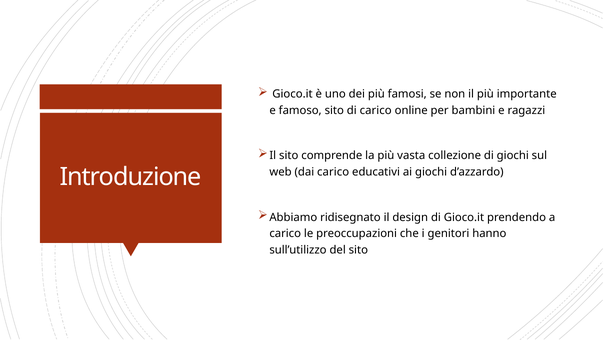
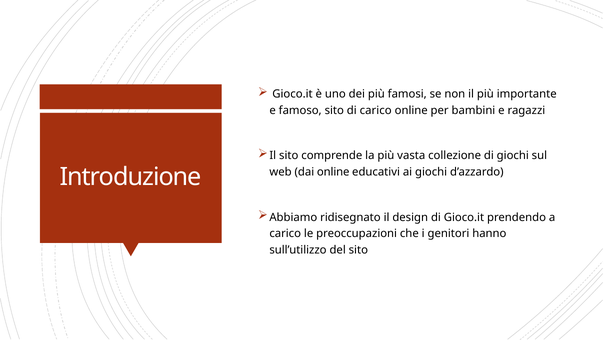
dai carico: carico -> online (333, 172)
